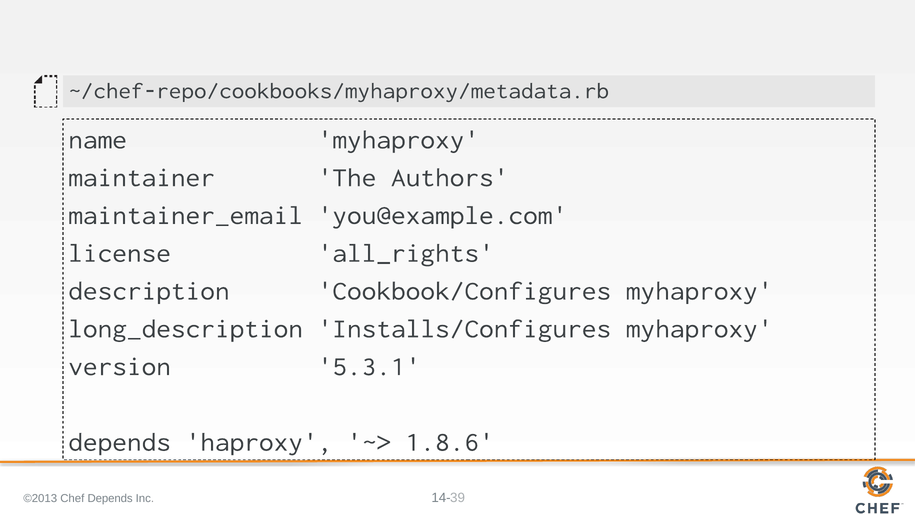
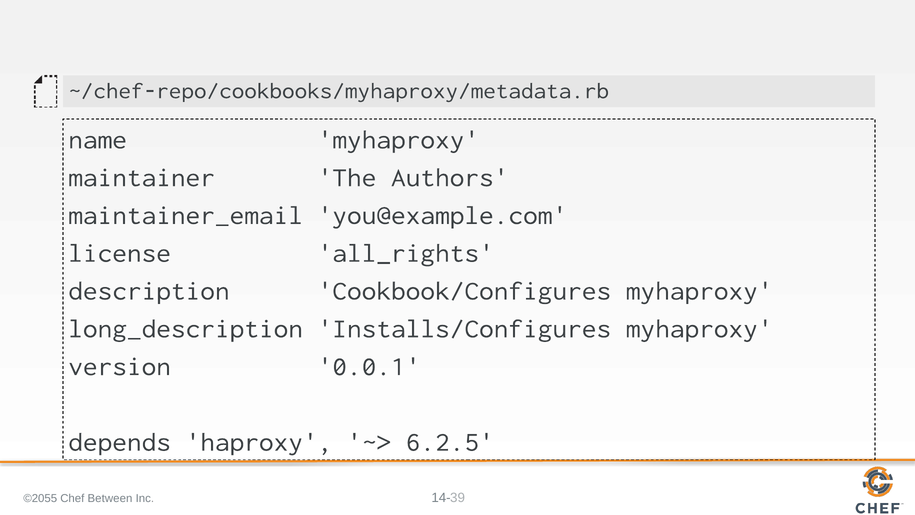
5.3.1: 5.3.1 -> 0.0.1 (369, 366)
1.8.6: 1.8.6 -> 6.2.5 (450, 442)
©2013: ©2013 -> ©2055 (40, 498)
Chef Depends: Depends -> Between (110, 498)
